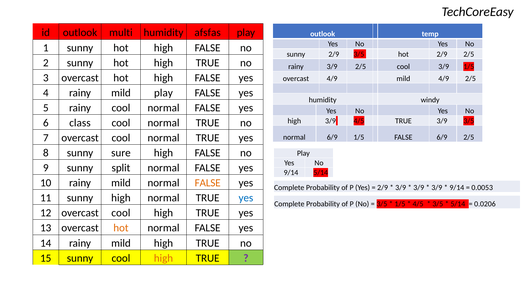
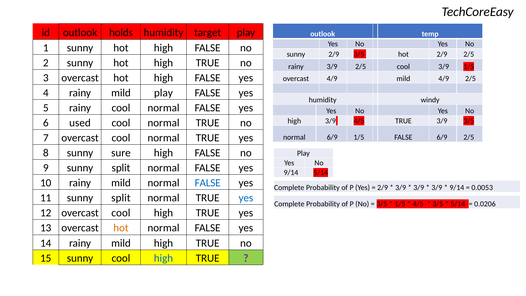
multi: multi -> holds (121, 33)
afsfas: afsfas -> target (208, 33)
class: class -> used (80, 123)
FALSE colour: orange -> blue (208, 183)
11 sunny high: high -> split (121, 198)
high colour: orange -> blue (163, 258)
